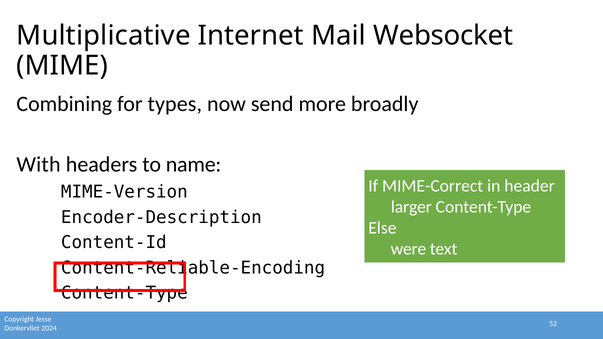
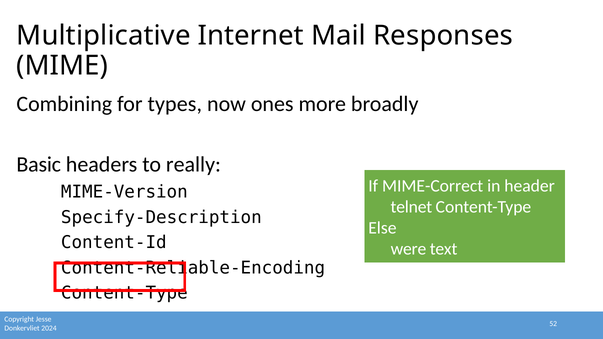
Websocket: Websocket -> Responses (443, 36)
send: send -> ones (272, 104)
With: With -> Basic (39, 164)
name: name -> really (193, 164)
larger: larger -> telnet (411, 207)
Encoder-Description: Encoder-Description -> Specify-Description (161, 217)
